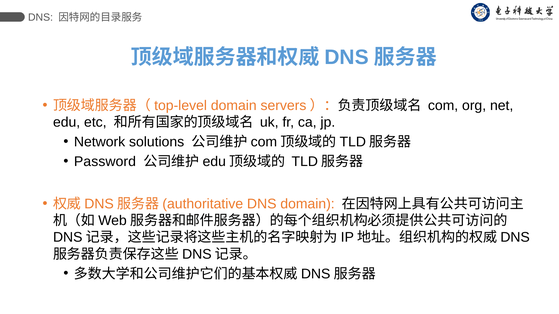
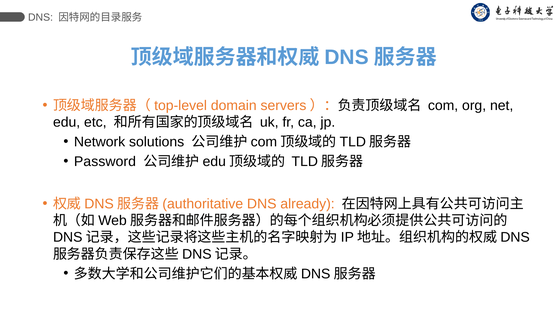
DNS domain: domain -> already (308, 204)
